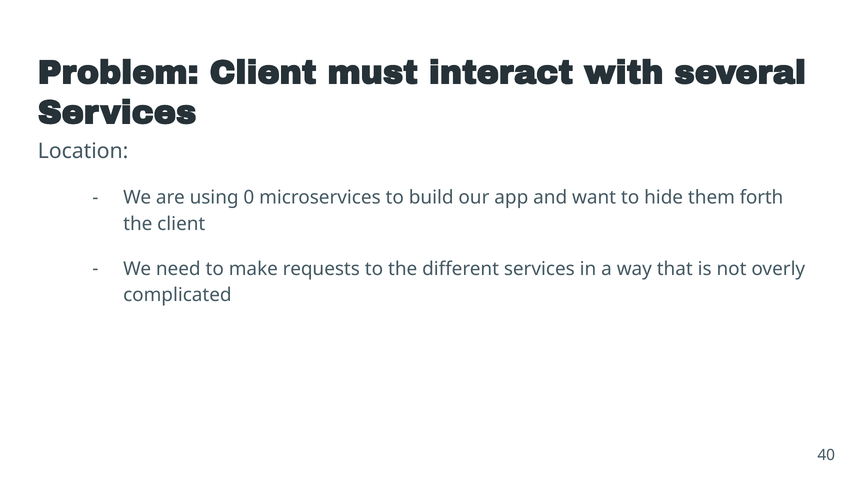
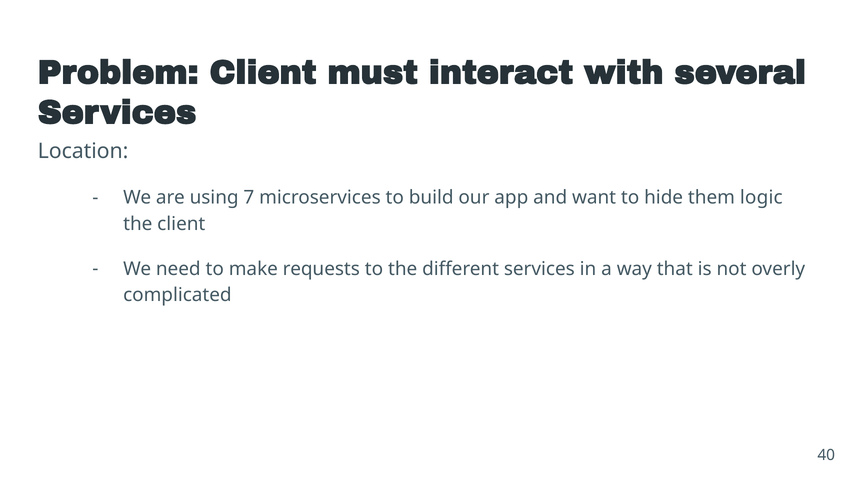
0: 0 -> 7 (249, 198)
forth: forth -> logic (761, 198)
